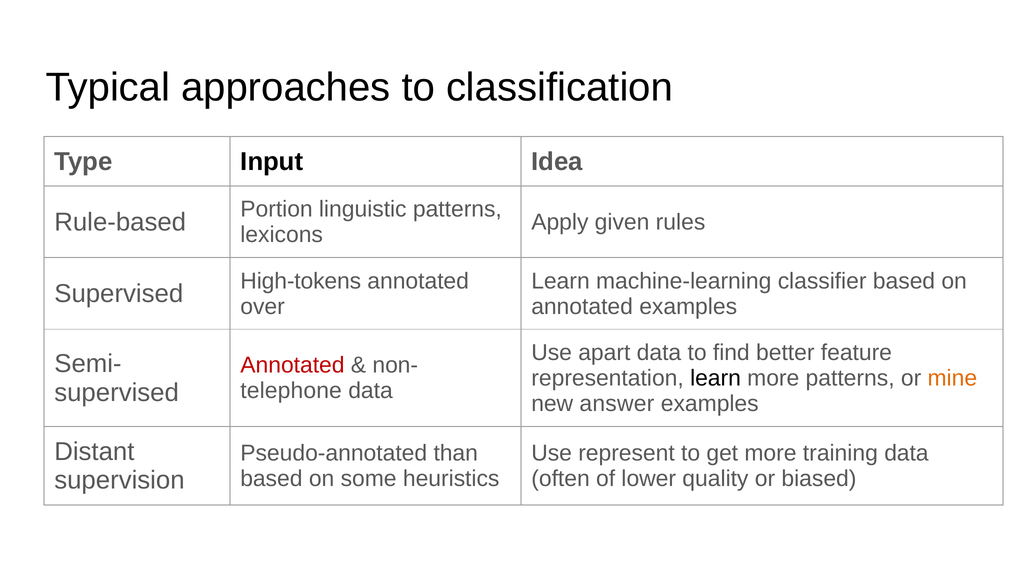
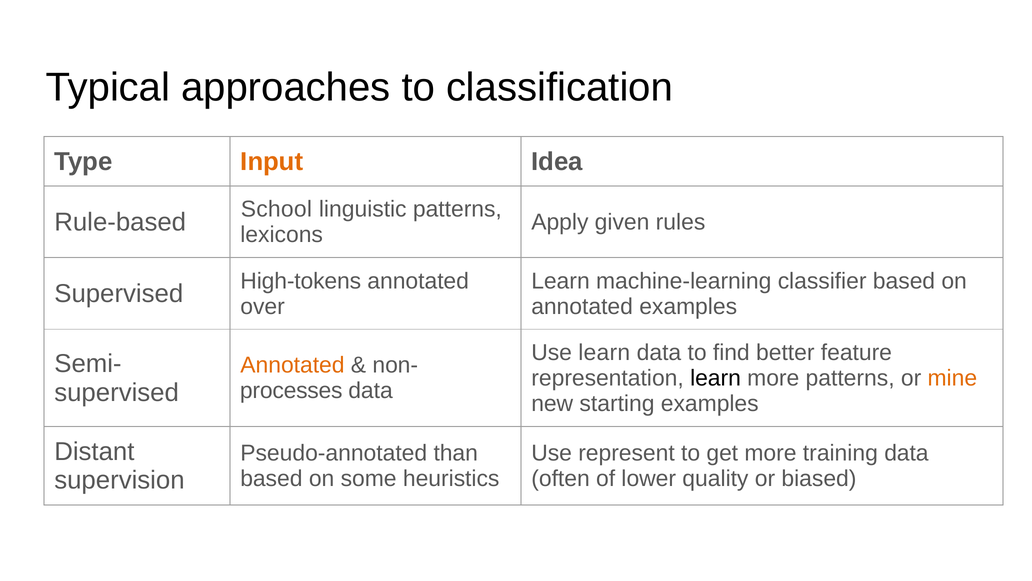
Input colour: black -> orange (272, 162)
Portion: Portion -> School (276, 209)
Use apart: apart -> learn (604, 352)
Annotated colour: red -> orange (292, 365)
telephone: telephone -> processes (291, 391)
answer: answer -> starting (617, 403)
